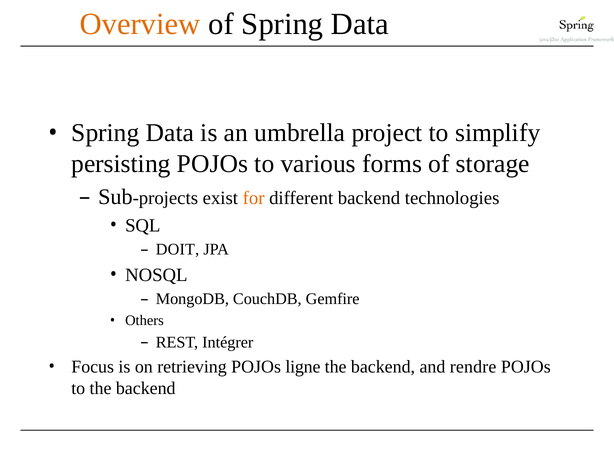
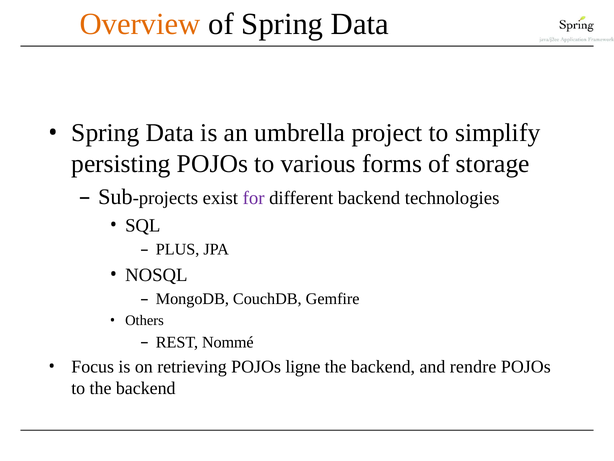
for colour: orange -> purple (254, 198)
DOIT: DOIT -> PLUS (178, 249)
Intégrer: Intégrer -> Nommé (228, 342)
